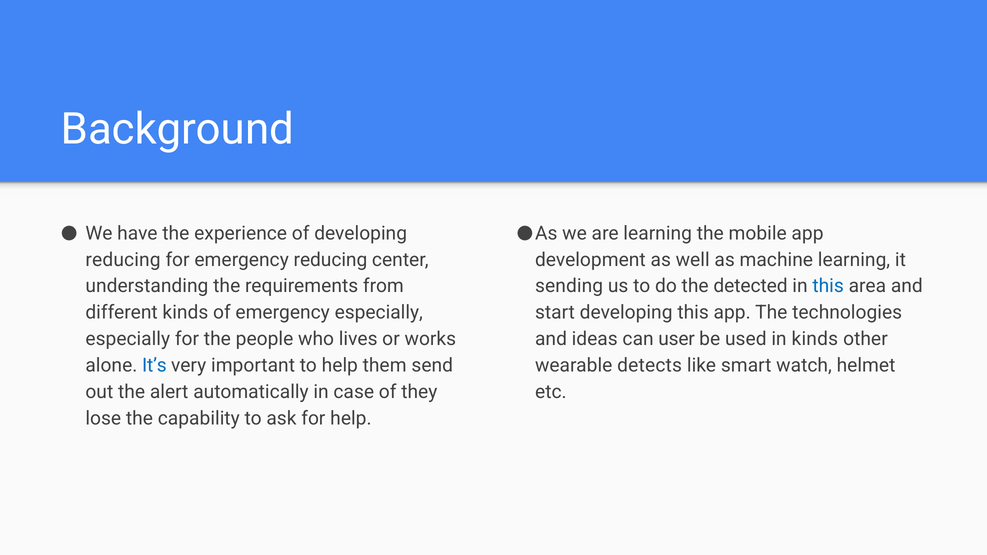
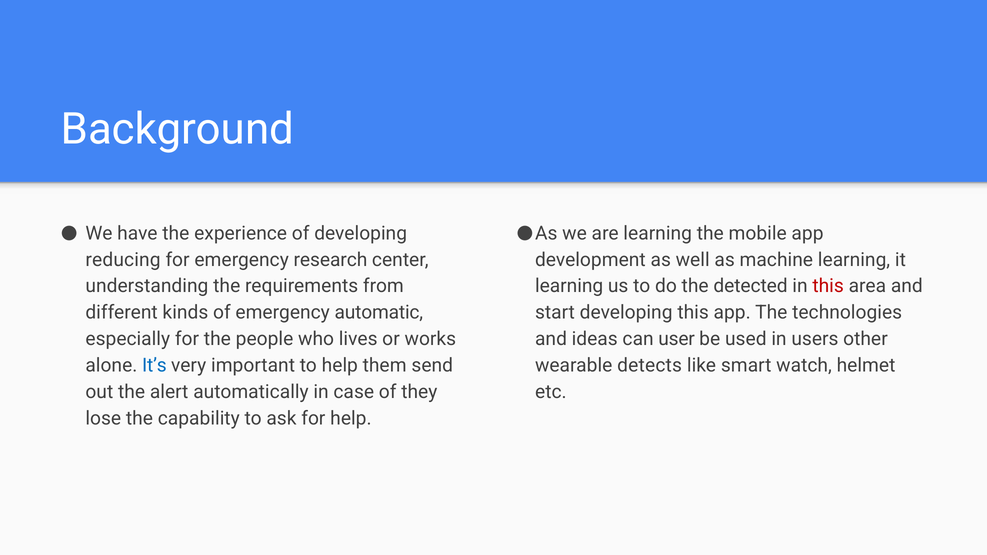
emergency reducing: reducing -> research (330, 260)
sending: sending -> learning (569, 286)
this colour: blue -> red (828, 286)
emergency especially: especially -> automatic (379, 313)
in kinds: kinds -> users (815, 339)
